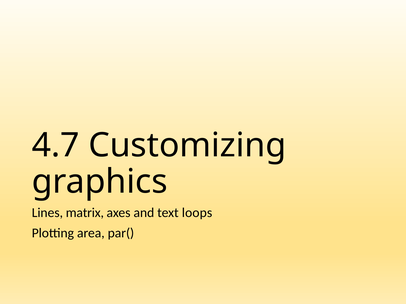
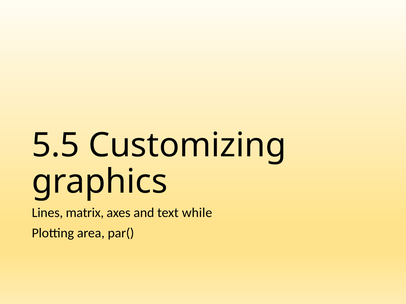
4.7: 4.7 -> 5.5 (56, 146)
loops: loops -> while (197, 213)
